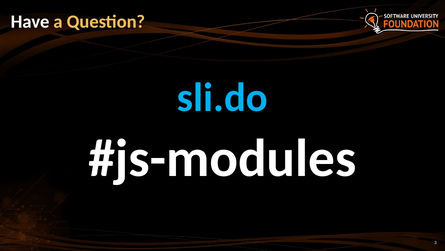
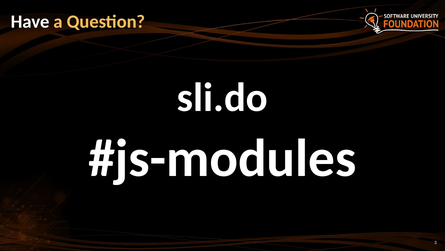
sli.do colour: light blue -> white (222, 98)
